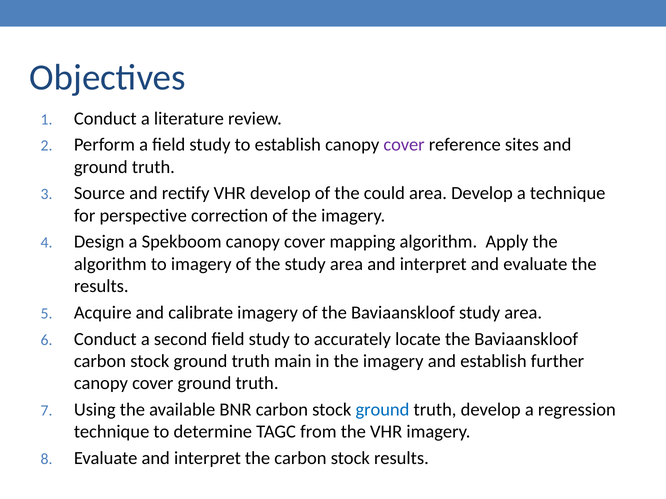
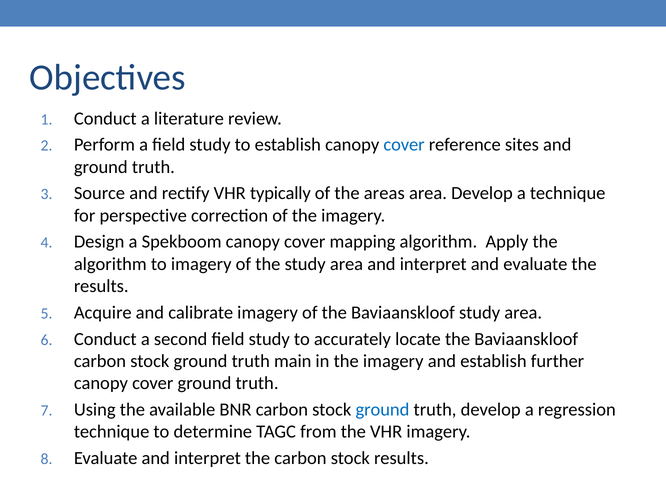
cover colour: purple -> blue (404, 145)
VHR develop: develop -> typically (280, 194)
could: could -> areas (384, 194)
